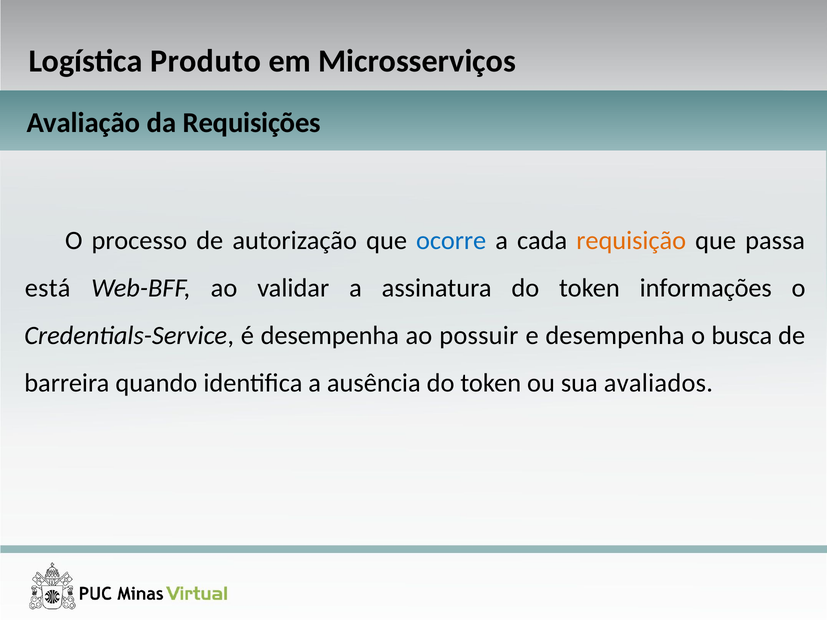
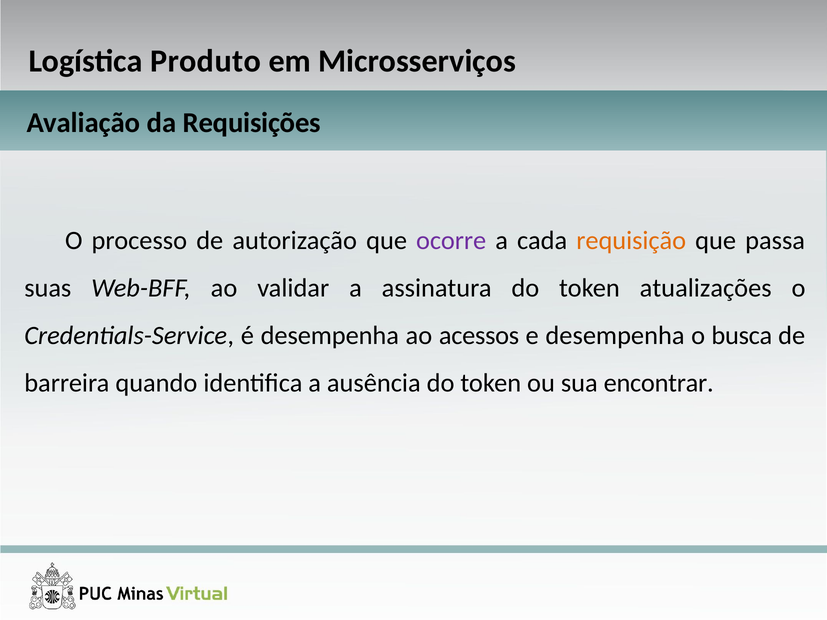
ocorre colour: blue -> purple (451, 241)
está: está -> suas (48, 288)
informações: informações -> atualizações (706, 288)
possuir: possuir -> acessos (479, 336)
avaliados: avaliados -> encontrar (659, 383)
